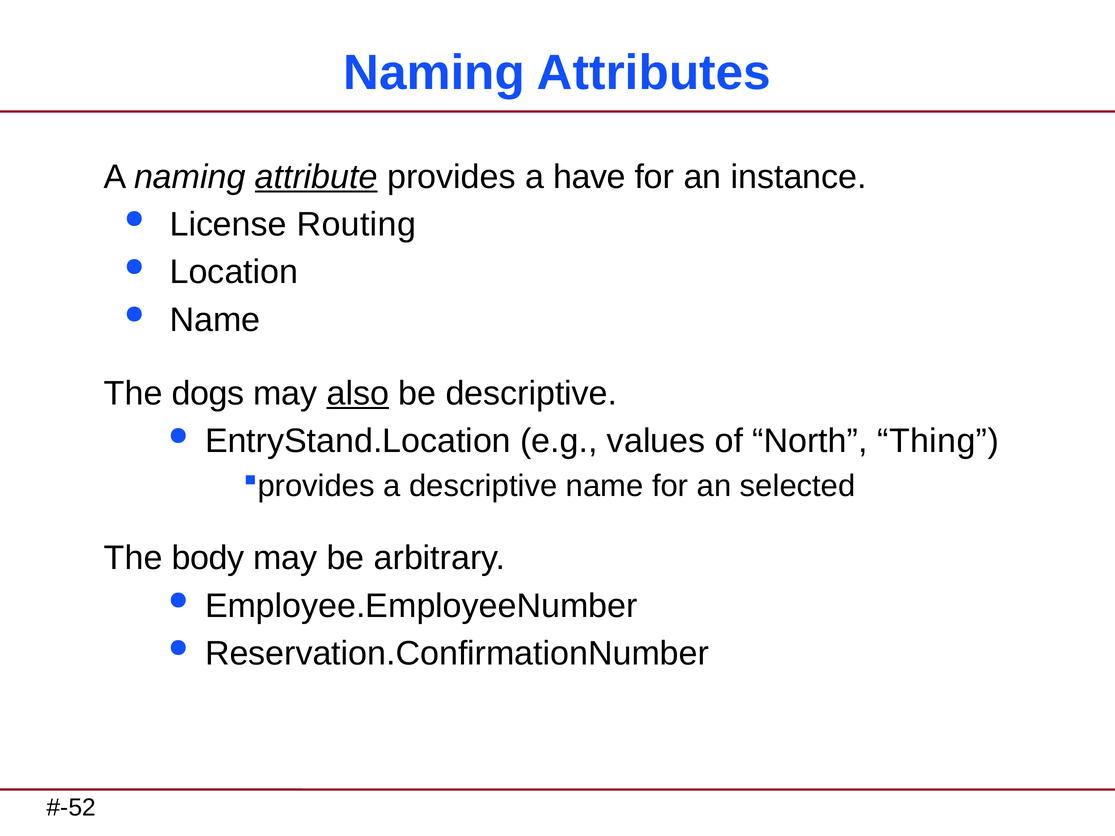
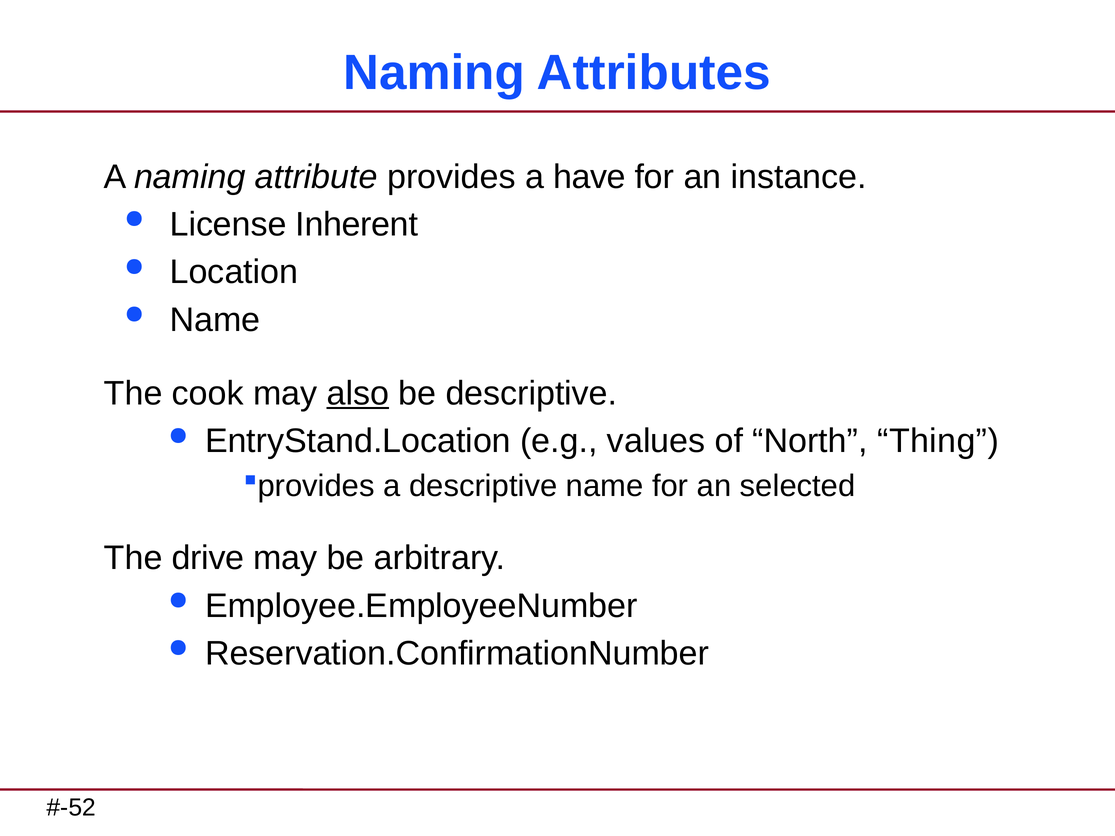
attribute underline: present -> none (316, 177)
Routing: Routing -> Inherent (357, 225)
dogs: dogs -> cook (208, 394)
body: body -> drive (208, 558)
